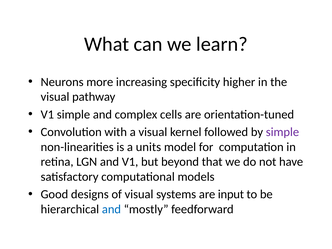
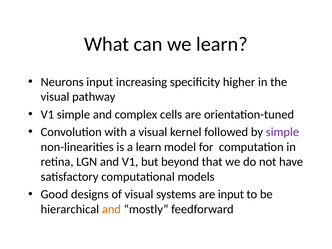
Neurons more: more -> input (100, 82)
a units: units -> learn (149, 147)
and colour: blue -> orange (111, 209)
